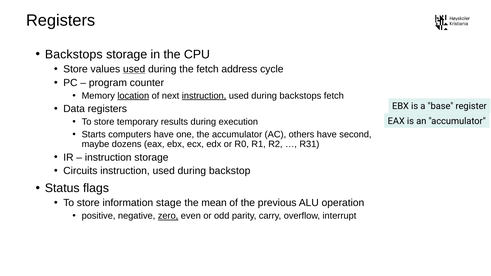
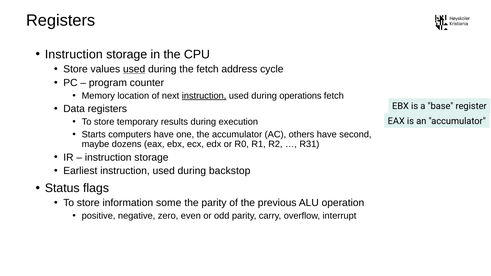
Backstops: Backstops -> Instruction (74, 54)
location underline: present -> none (133, 96)
during backstops: backstops -> operations (300, 96)
Circuits: Circuits -> Earliest (80, 171)
stage: stage -> some (169, 203)
the mean: mean -> parity (214, 203)
zero underline: present -> none (168, 216)
